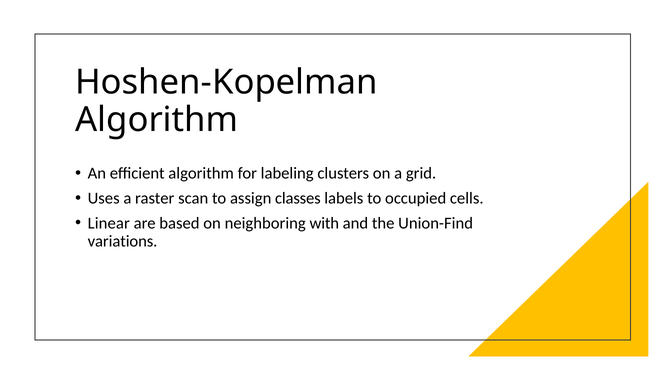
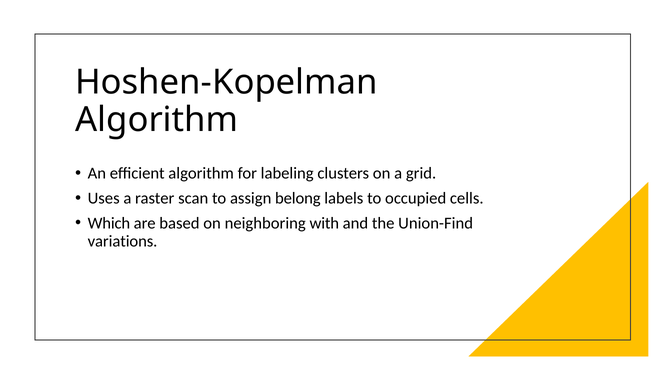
classes: classes -> belong (298, 199)
Linear: Linear -> Which (109, 223)
